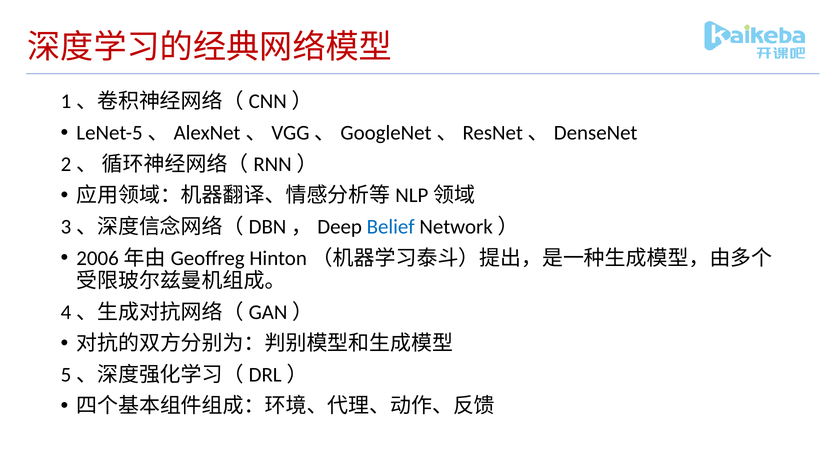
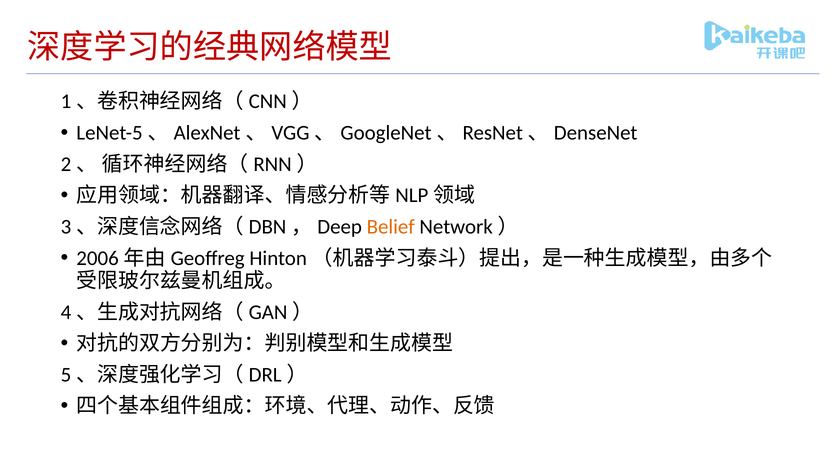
Belief colour: blue -> orange (391, 227)
